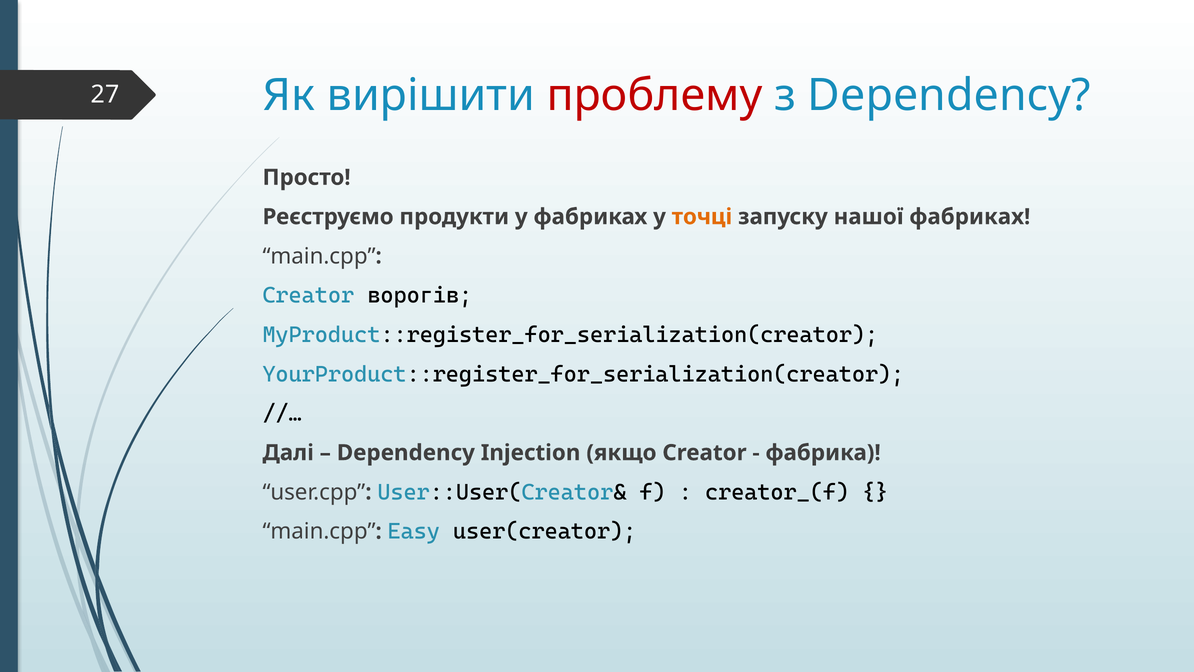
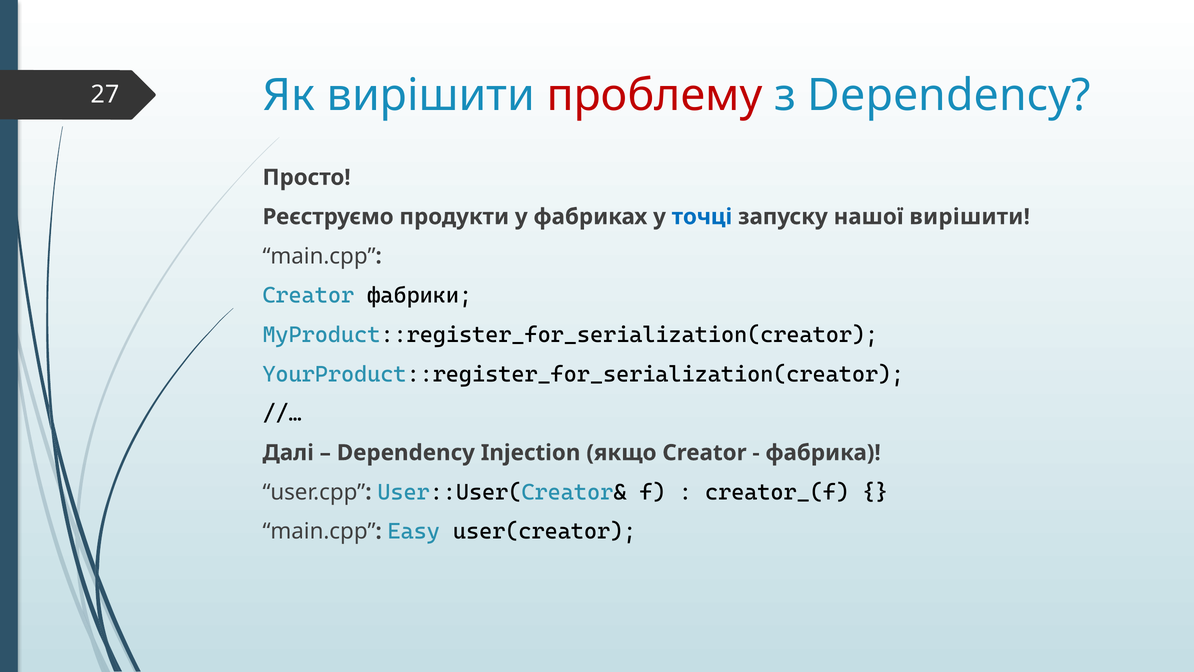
точці colour: orange -> blue (702, 217)
нашої фабриках: фабриках -> вирішити (970, 217)
ворогів: ворогів -> фабрики (420, 295)
